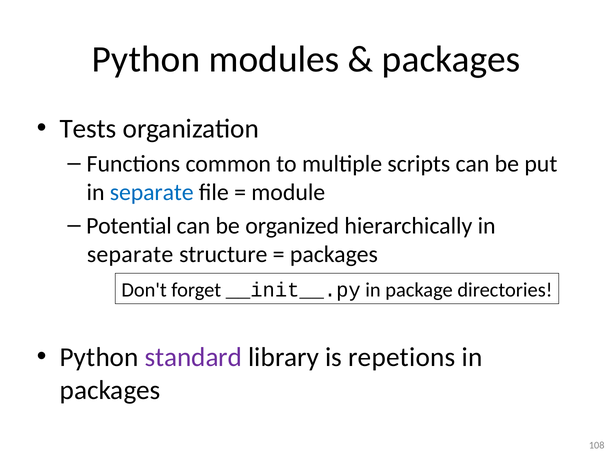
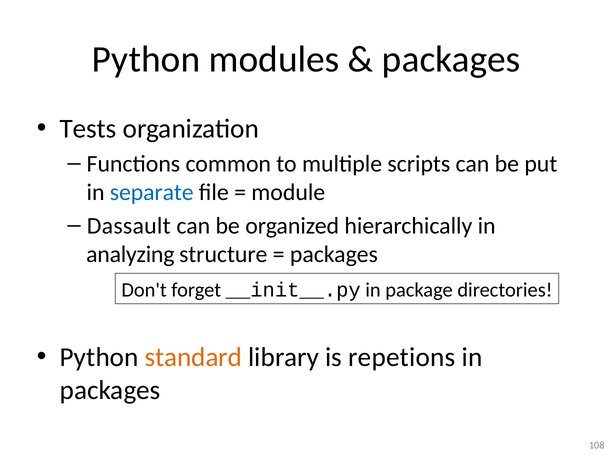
Potential: Potential -> Dassault (129, 226)
separate: separate -> analyzing (130, 254)
standard colour: purple -> orange (193, 357)
